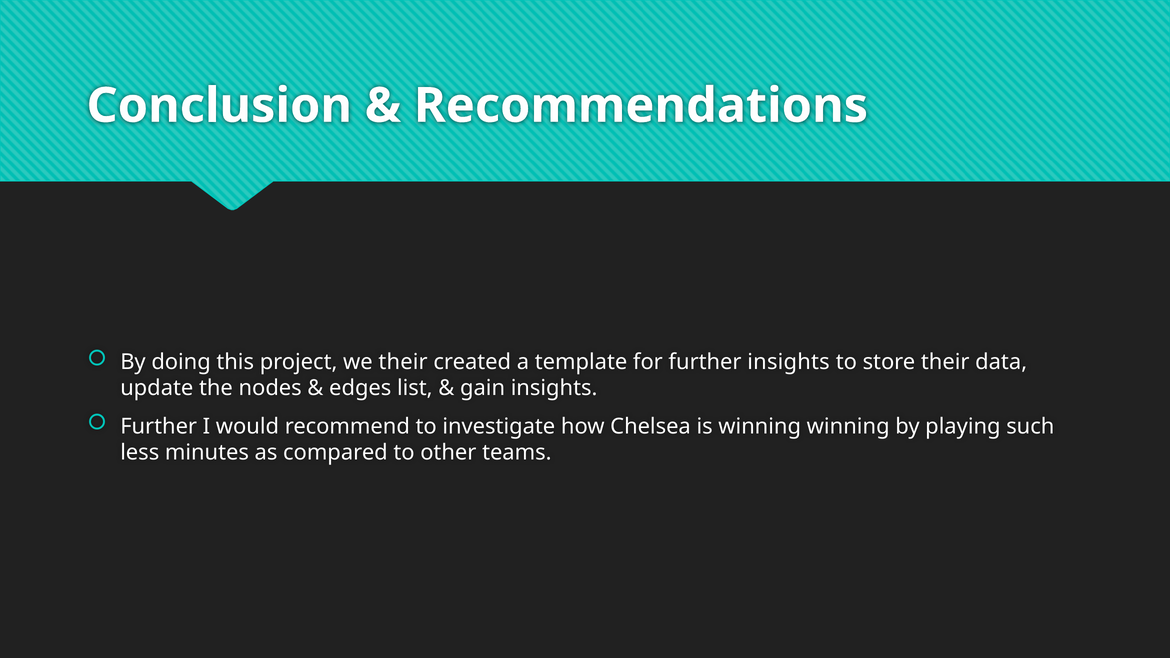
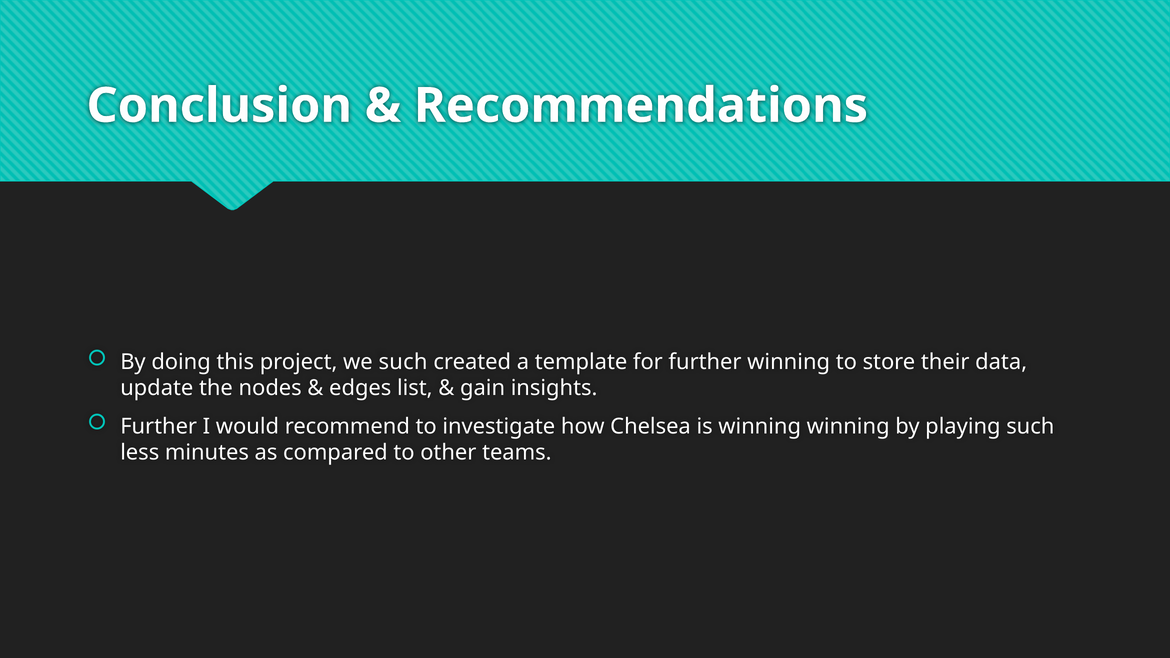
we their: their -> such (403, 362)
further insights: insights -> winning (789, 362)
